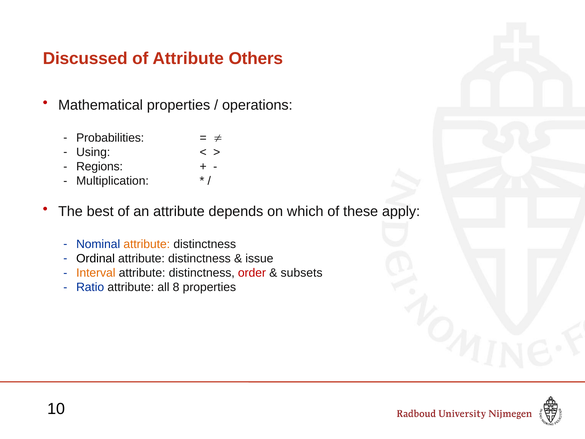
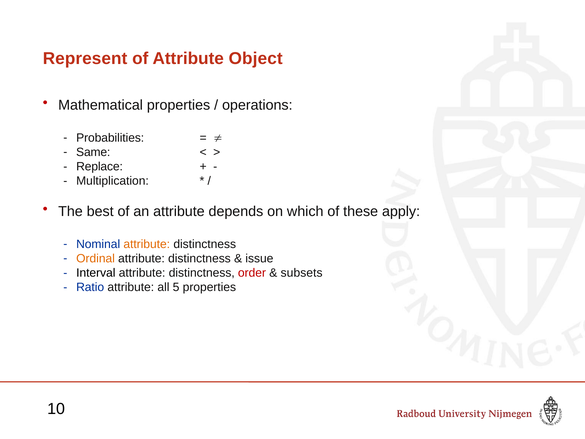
Discussed: Discussed -> Represent (85, 58)
Others: Others -> Object (256, 58)
Using: Using -> Same (93, 152)
Regions: Regions -> Replace (100, 167)
Ordinal colour: black -> orange (96, 258)
Interval colour: orange -> black (96, 273)
8: 8 -> 5 (176, 287)
